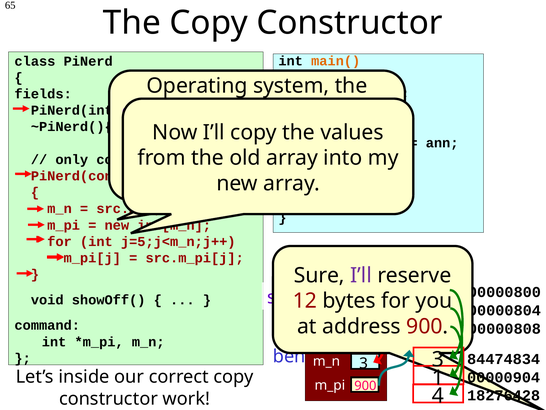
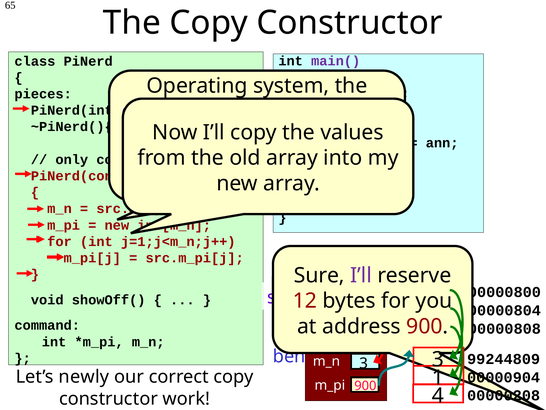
main( colour: orange -> purple (336, 61)
fields: fields -> pieces (43, 94)
j=5;j<m_n;j++: j=5;j<m_n;j++ -> j=1;j<m_n;j++ (178, 241)
84474834: 84474834 -> 99244809 (504, 359)
inside: inside -> newly (84, 376)
18276428: 18276428 -> 00000208 (504, 395)
